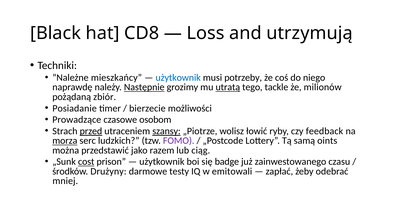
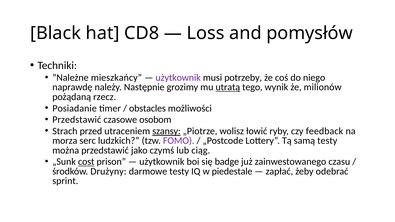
utrzymują: utrzymują -> pomysłów (310, 33)
użytkownik colour: blue -> purple (178, 78)
Następnie underline: present -> none (144, 87)
tackle: tackle -> wynik (276, 87)
zbiór: zbiór -> rzecz (105, 97)
bierzecie: bierzecie -> obstacles (147, 108)
Prowadzące: Prowadzące -> Przedstawić (77, 120)
przed underline: present -> none (91, 131)
morza underline: present -> none (65, 141)
samą oints: oints -> testy (327, 141)
razem: razem -> czymś (162, 150)
emitowali: emitowali -> piedestale (232, 171)
mniej: mniej -> sprint (65, 181)
